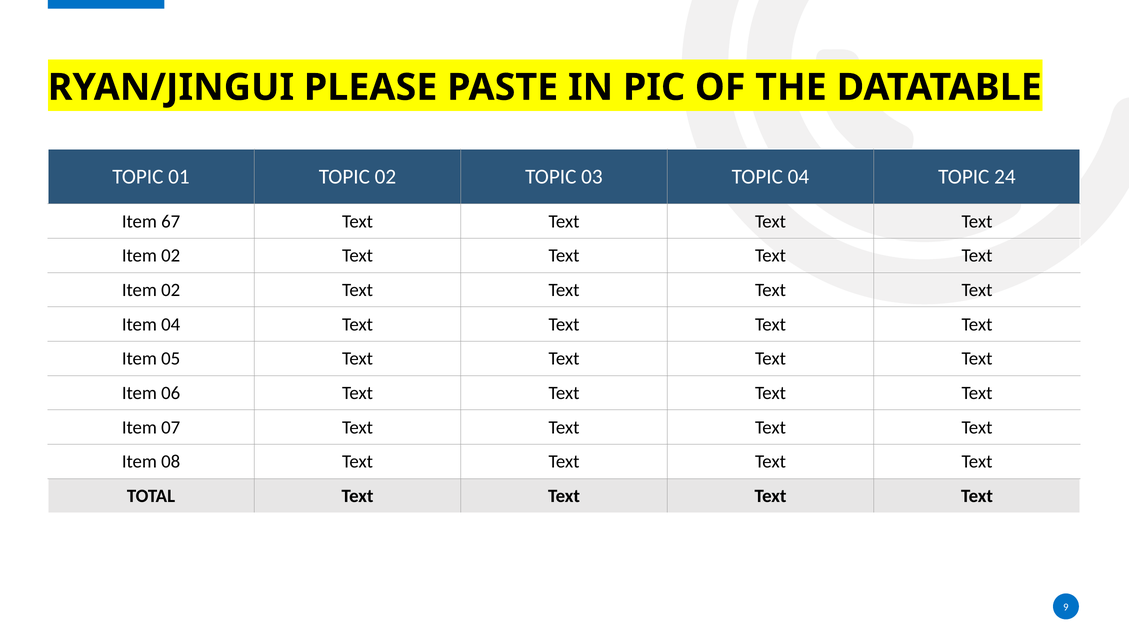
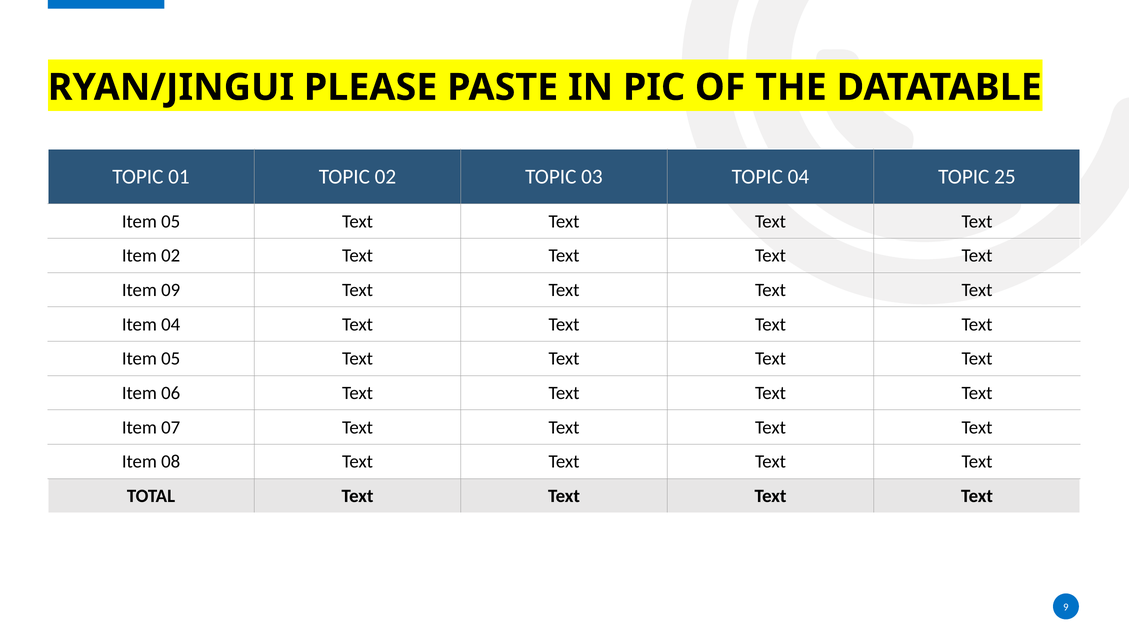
24: 24 -> 25 (1005, 177)
67: 67 -> 05 (171, 221)
02: 02 -> 09 (171, 290)
